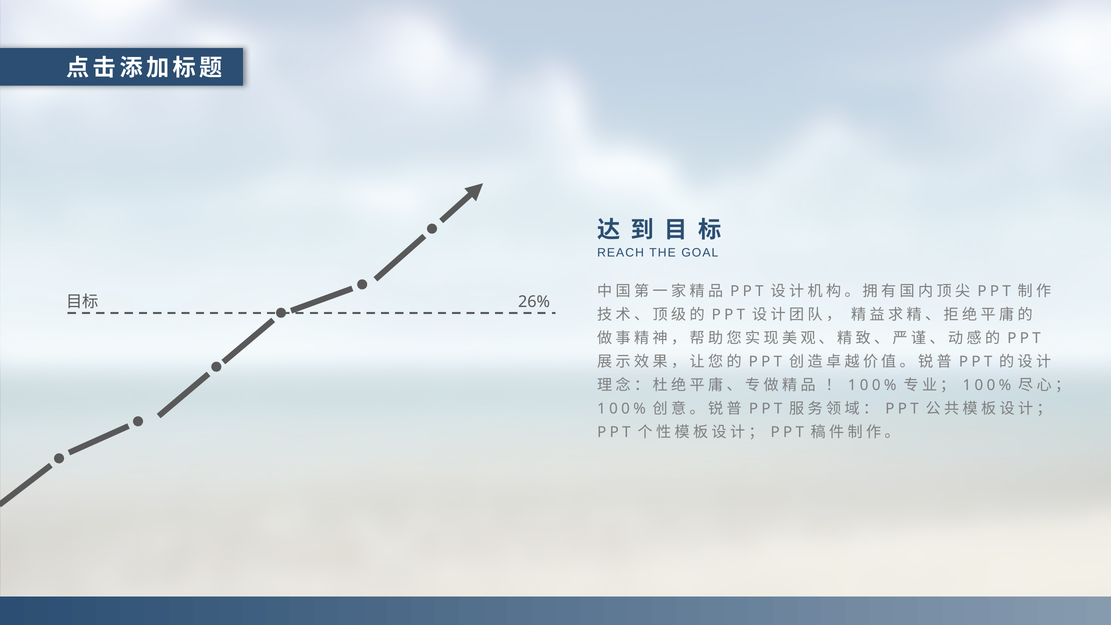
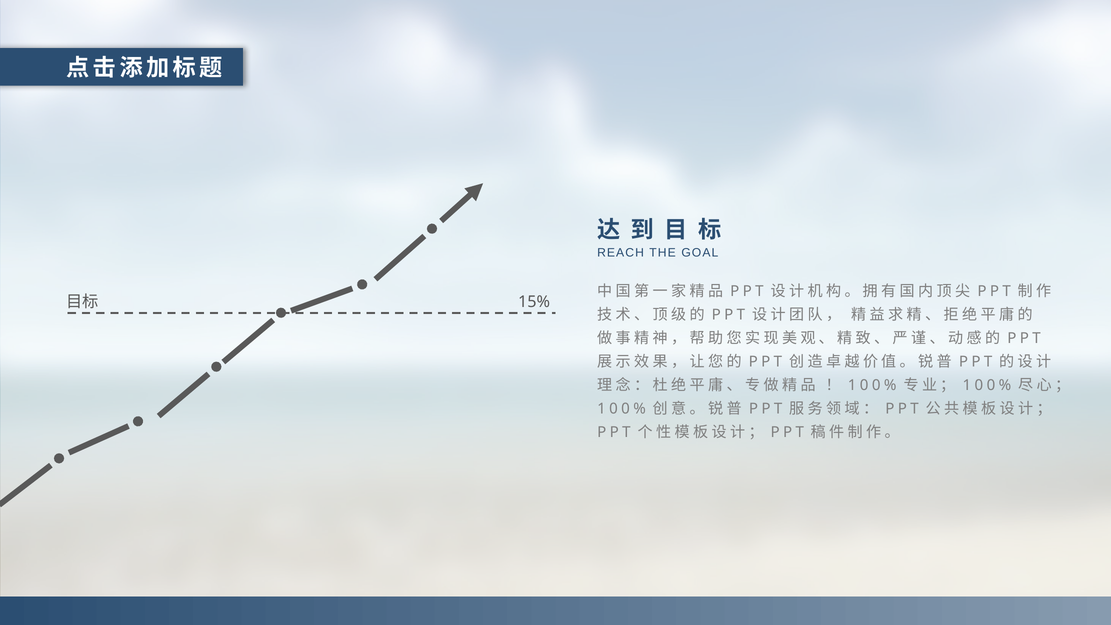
26%: 26% -> 15% (534, 302)
